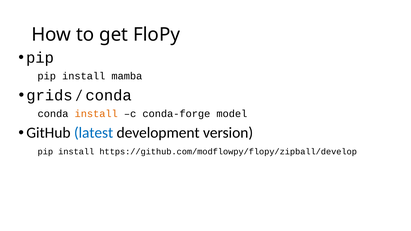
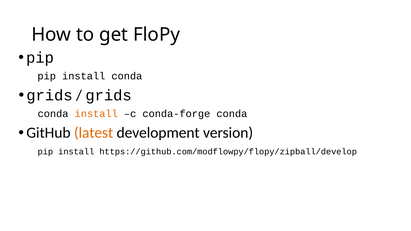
install mamba: mamba -> conda (127, 76)
conda: conda -> grids (109, 95)
conda-forge model: model -> conda (232, 114)
latest colour: blue -> orange (94, 133)
